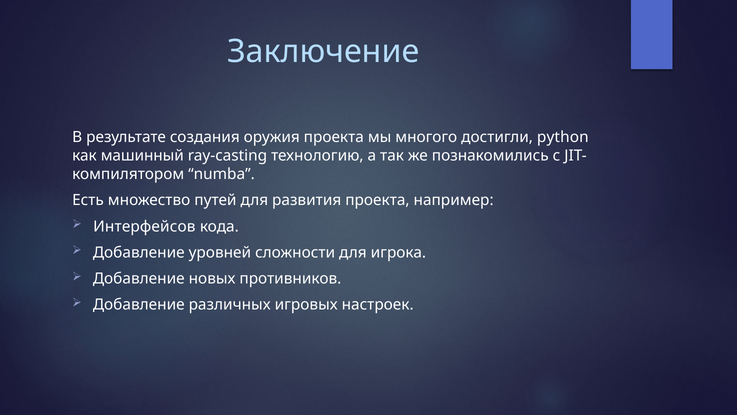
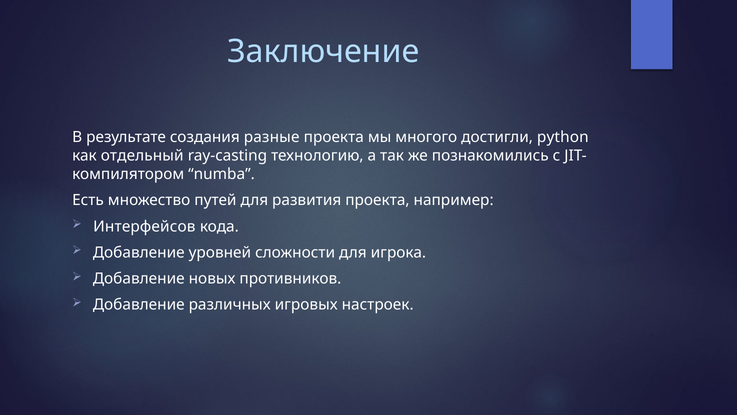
оружия: оружия -> разные (272, 137)
машинный: машинный -> отдельный (142, 156)
